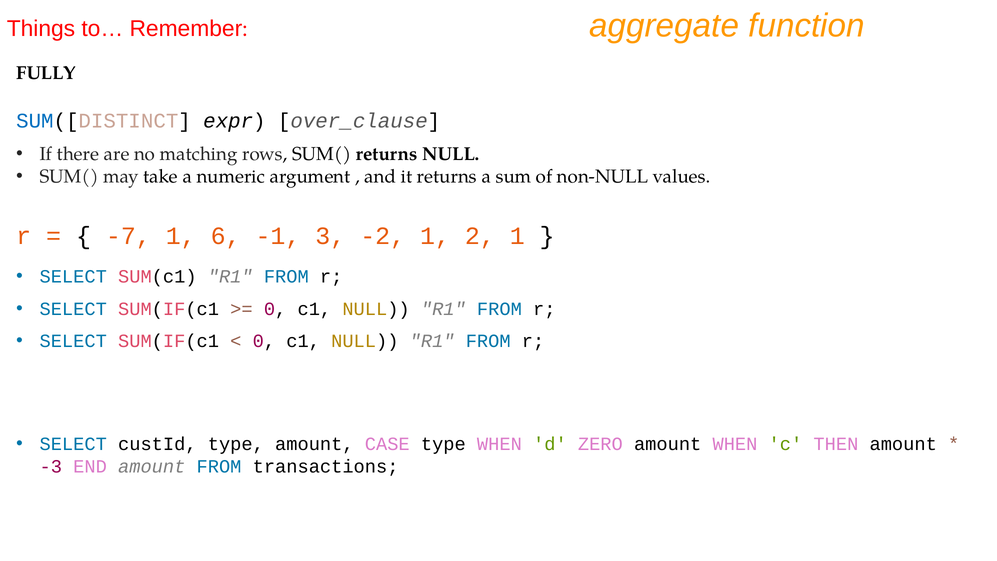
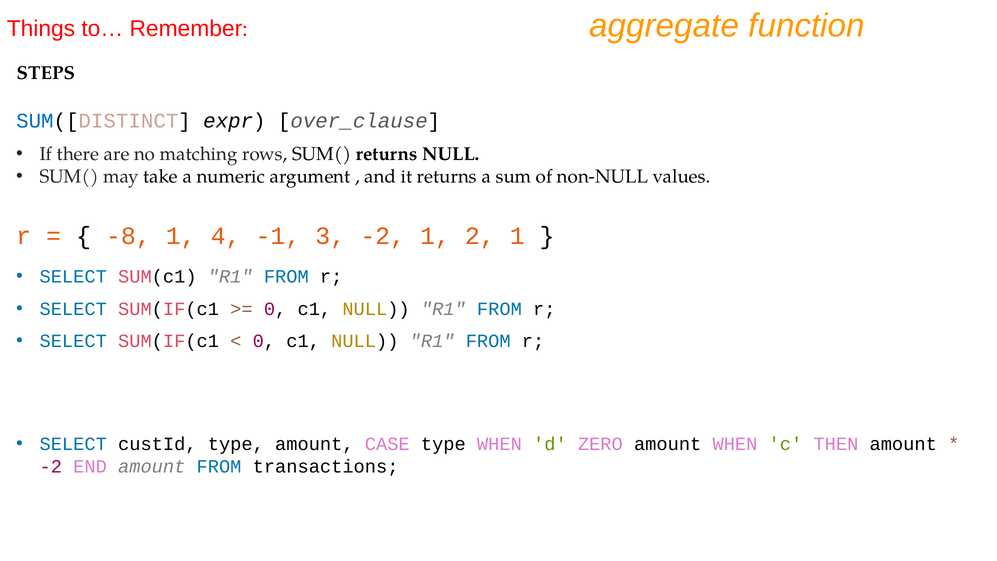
FULLY: FULLY -> STEPS (46, 73)
-7: -7 -> -8 (128, 236)
6: 6 -> 4 (226, 236)
-3: -3 -> -2 (51, 466)
